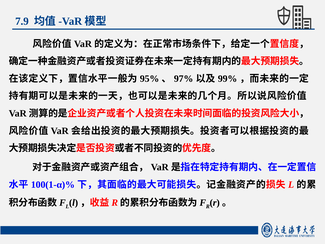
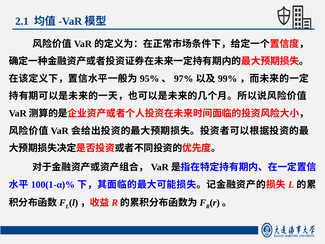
7.9: 7.9 -> 2.1 (22, 21)
